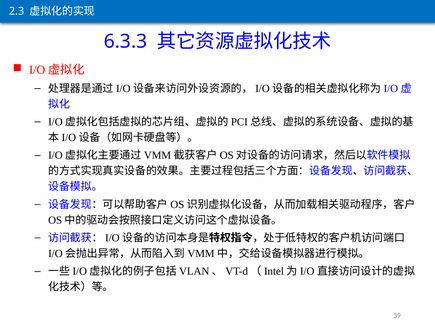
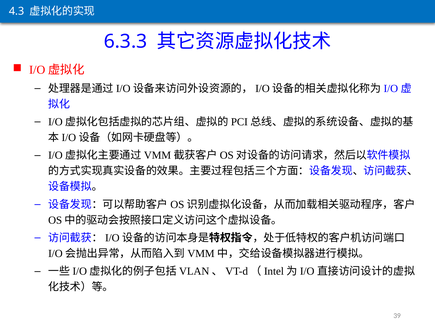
2.3: 2.3 -> 4.3 (17, 11)
